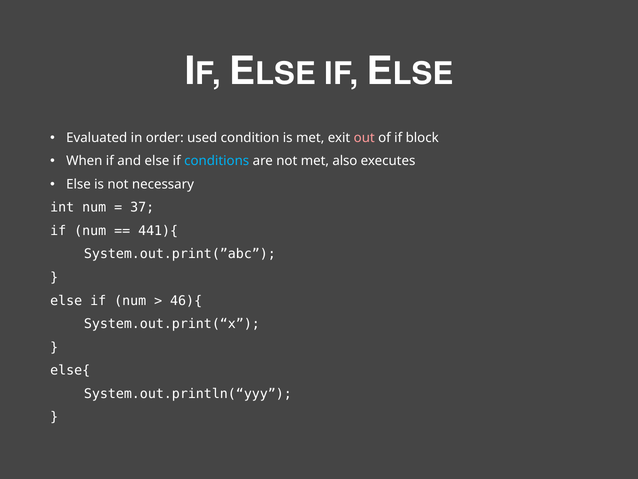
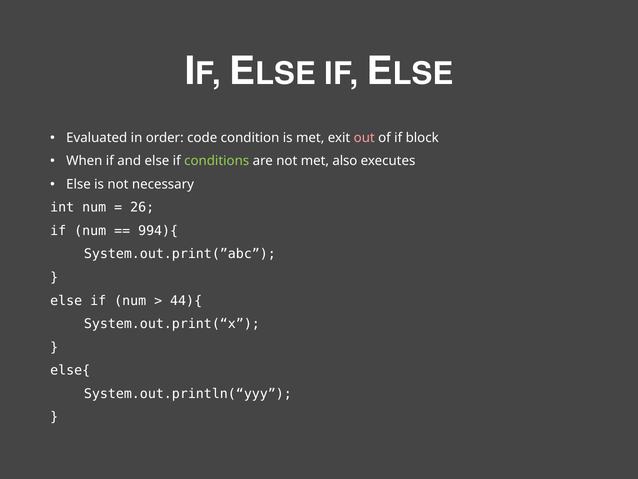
used: used -> code (202, 138)
conditions colour: light blue -> light green (217, 161)
37: 37 -> 26 (142, 207)
441){: 441){ -> 994){ (158, 231)
46){: 46){ -> 44){ (186, 300)
